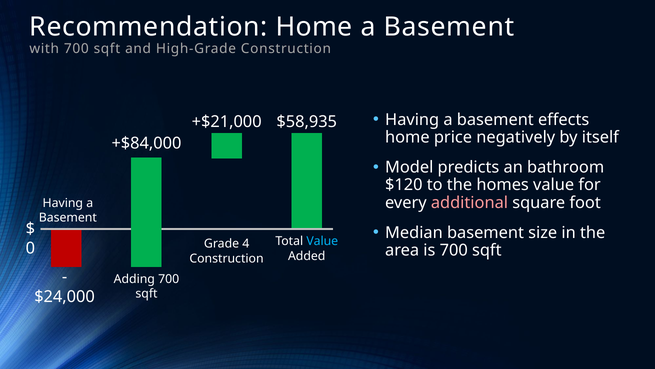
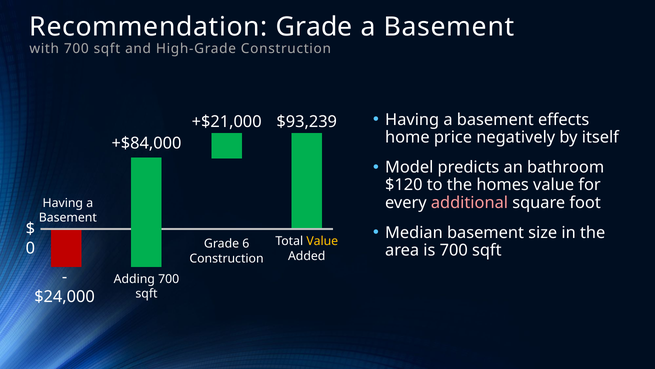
Recommendation Home: Home -> Grade (314, 27)
$58,935: $58,935 -> $93,239 (307, 122)
Value colour: light blue -> yellow (322, 241)
4: 4 -> 6 (246, 244)
